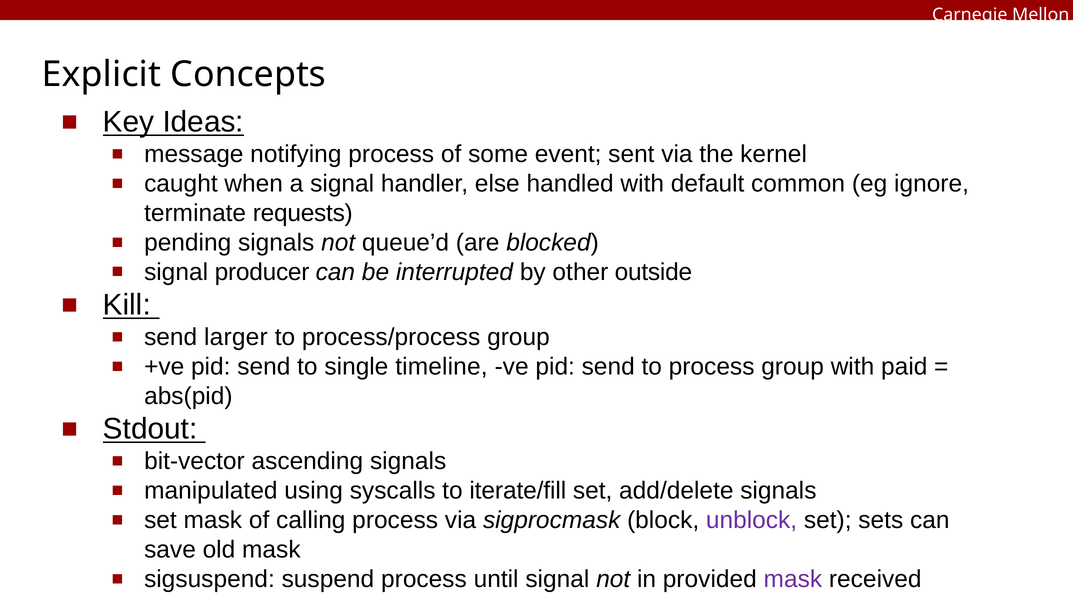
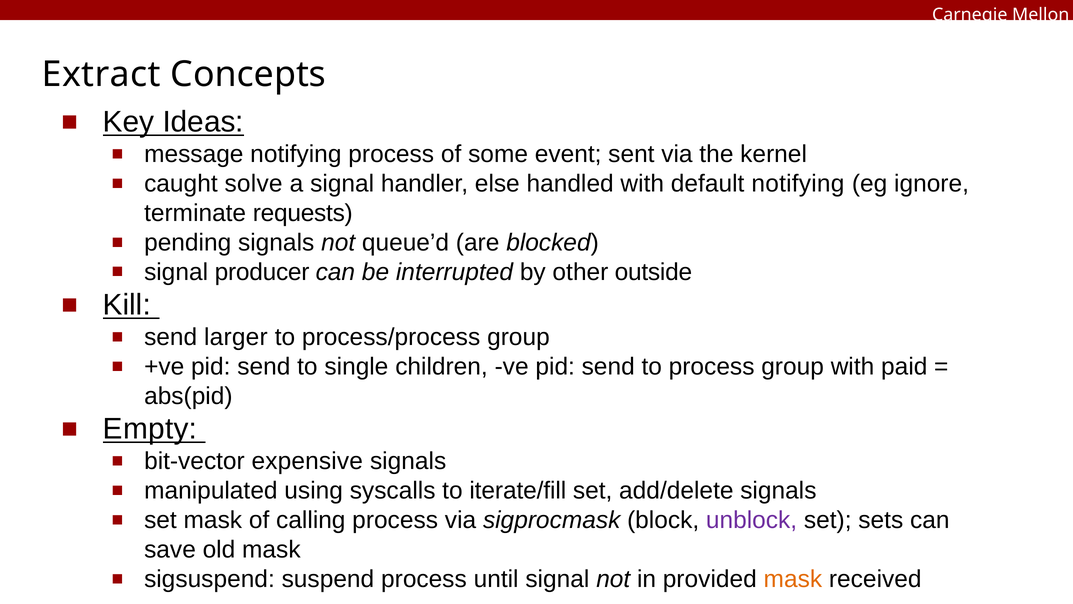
Explicit: Explicit -> Extract (101, 74)
when: when -> solve (254, 184)
default common: common -> notifying (798, 184)
timeline: timeline -> children (441, 366)
Stdout: Stdout -> Empty (150, 429)
ascending: ascending -> expensive (307, 461)
mask colour: purple -> orange (793, 579)
